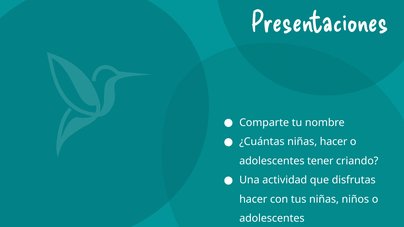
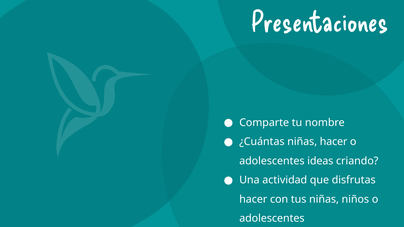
tener: tener -> ideas (320, 161)
